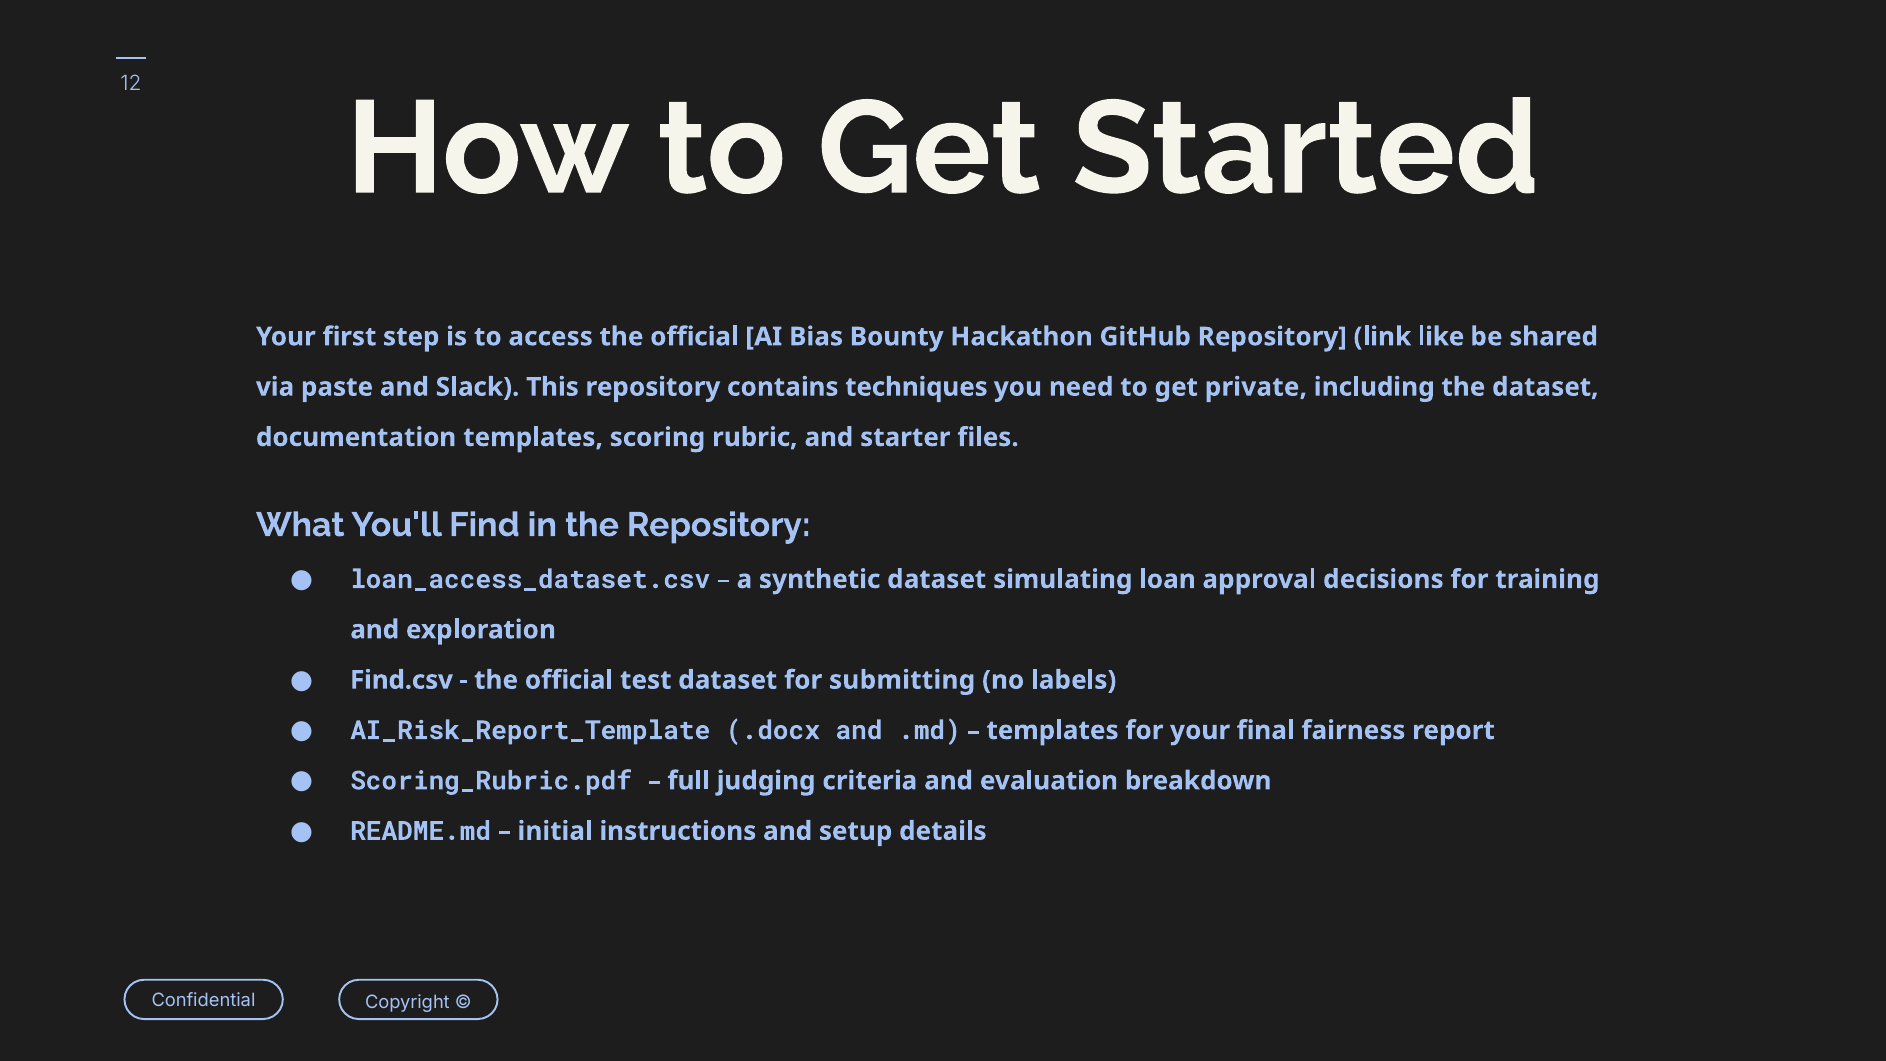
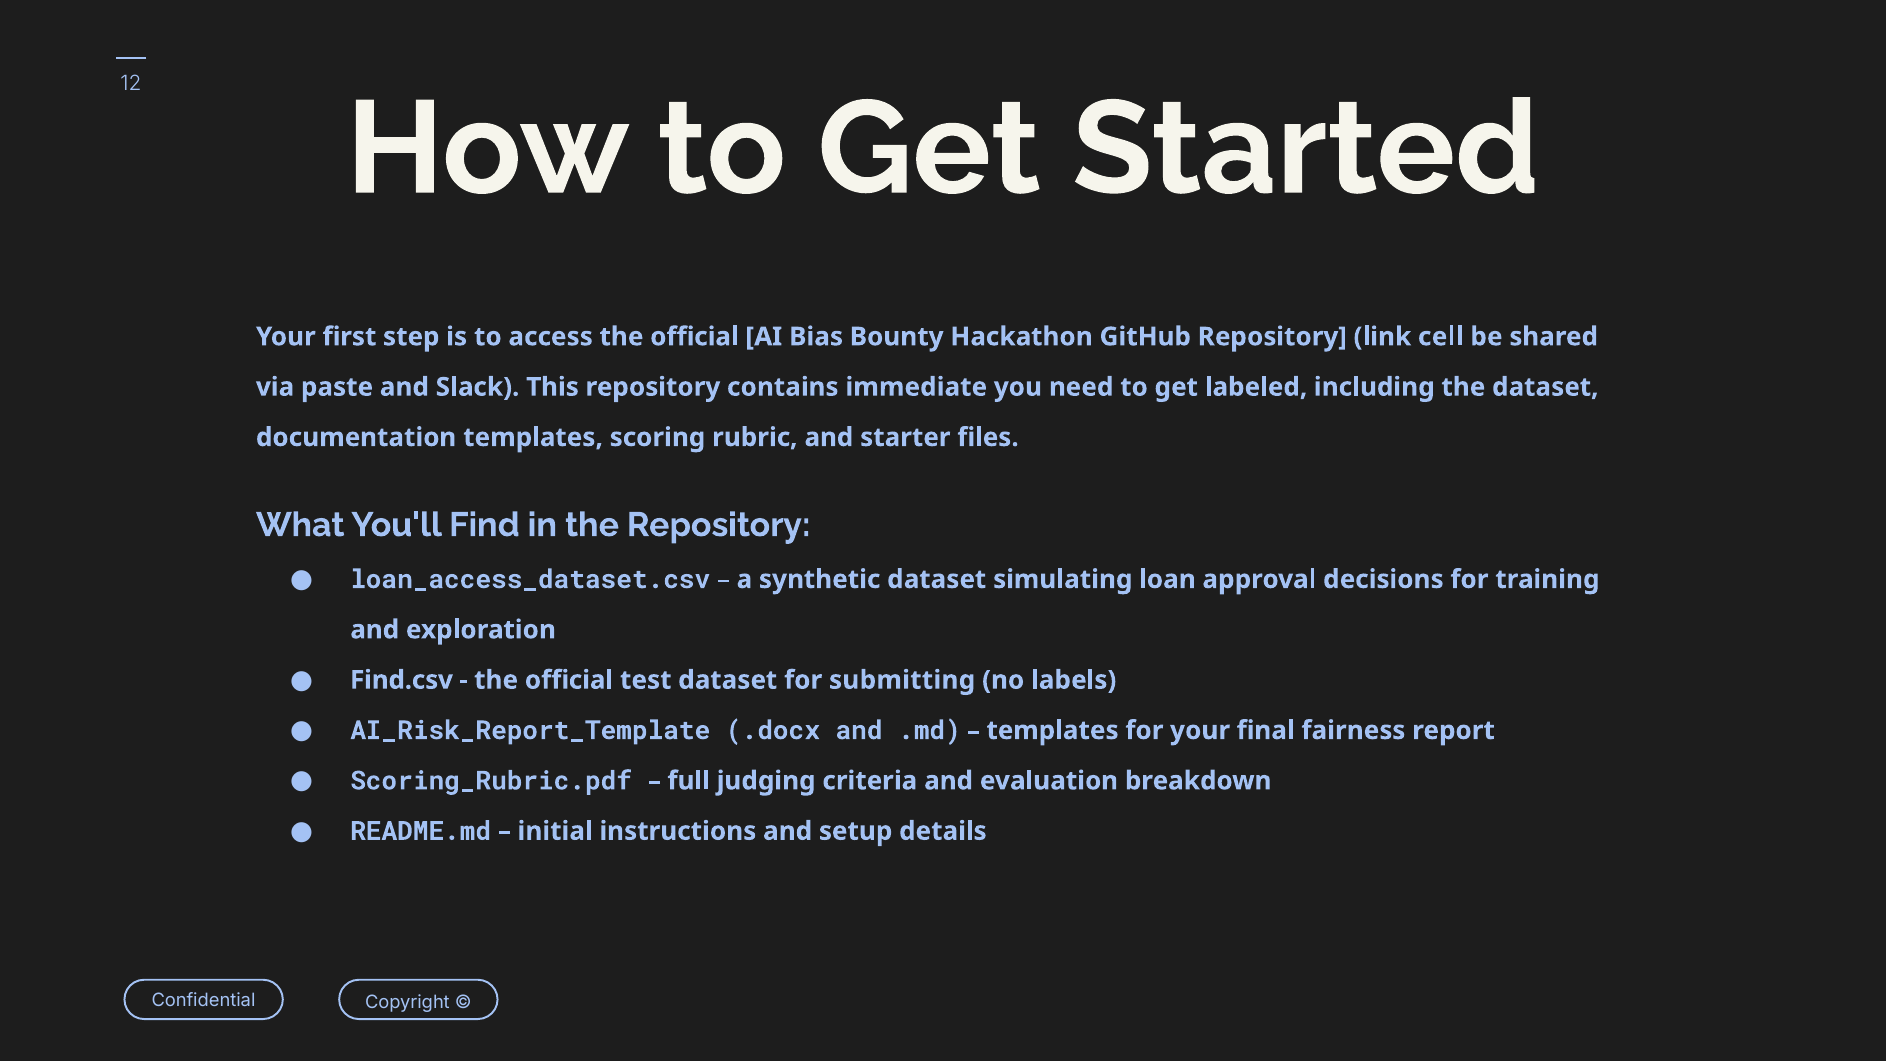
like: like -> cell (1441, 337)
techniques: techniques -> immediate (916, 387)
private: private -> labeled (1256, 387)
